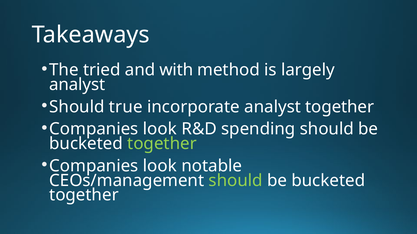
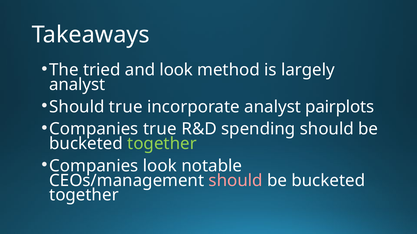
and with: with -> look (176, 70)
analyst together: together -> pairplots (340, 107)
look: look -> true (160, 129)
should colour: light green -> pink (236, 181)
